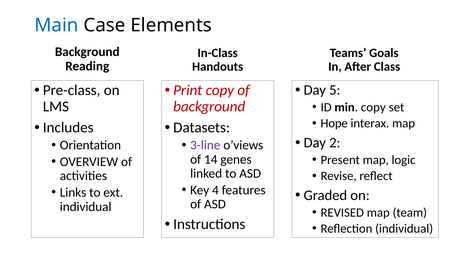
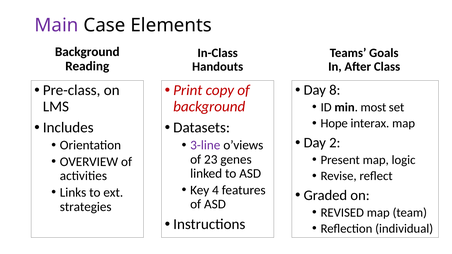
Main colour: blue -> purple (57, 25)
5: 5 -> 8 (335, 90)
min copy: copy -> most (373, 107)
14: 14 -> 23 (211, 160)
individual: individual -> strategies (86, 207)
